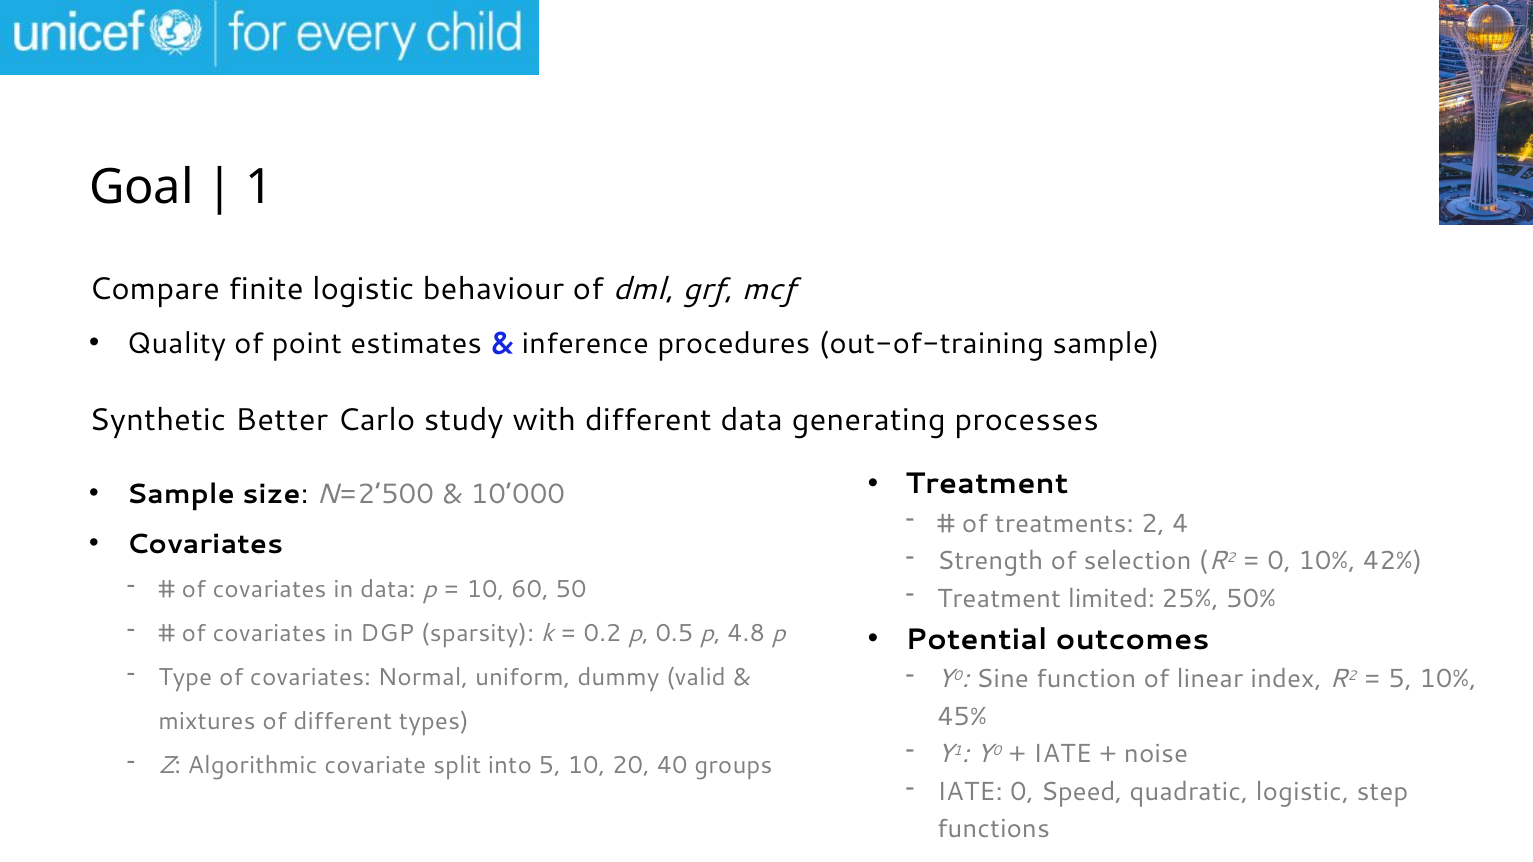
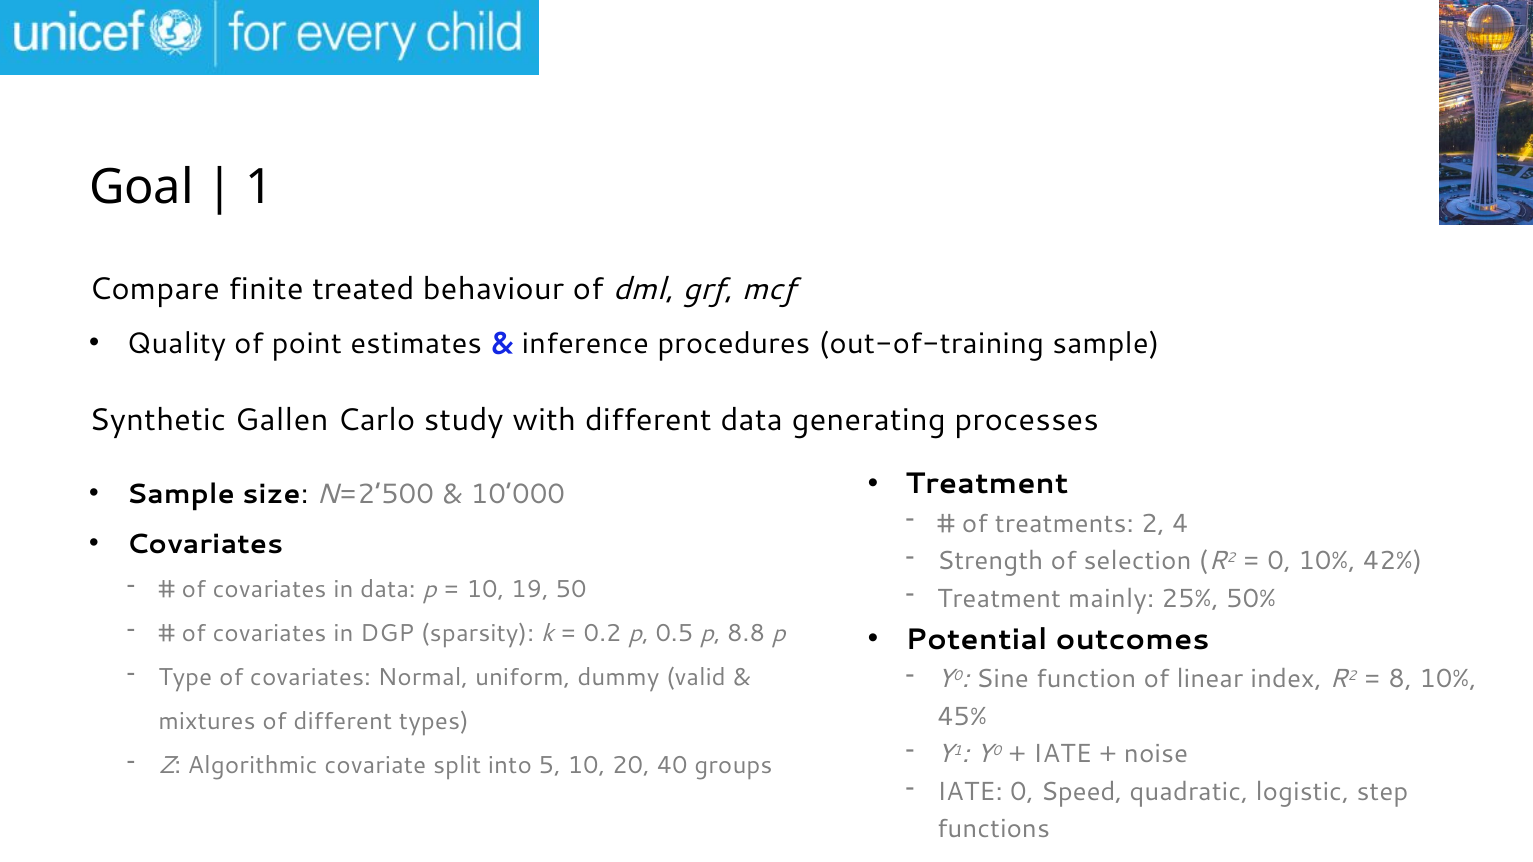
finite logistic: logistic -> treated (363, 290)
Better: Better -> Gallen (282, 420)
60: 60 -> 19 (530, 590)
limited: limited -> mainly (1111, 599)
4.8: 4.8 -> 8.8 (746, 634)
5: 5 -> 8 (1400, 679)
